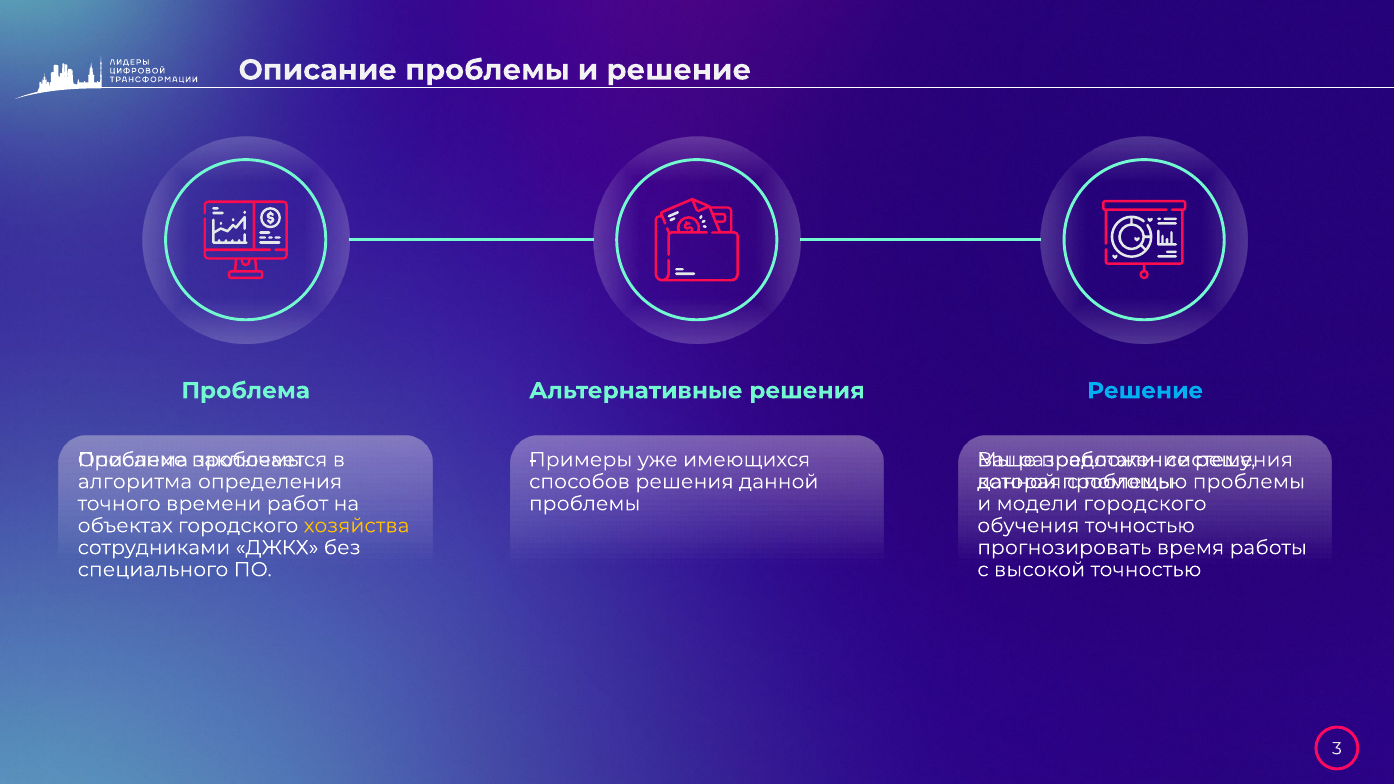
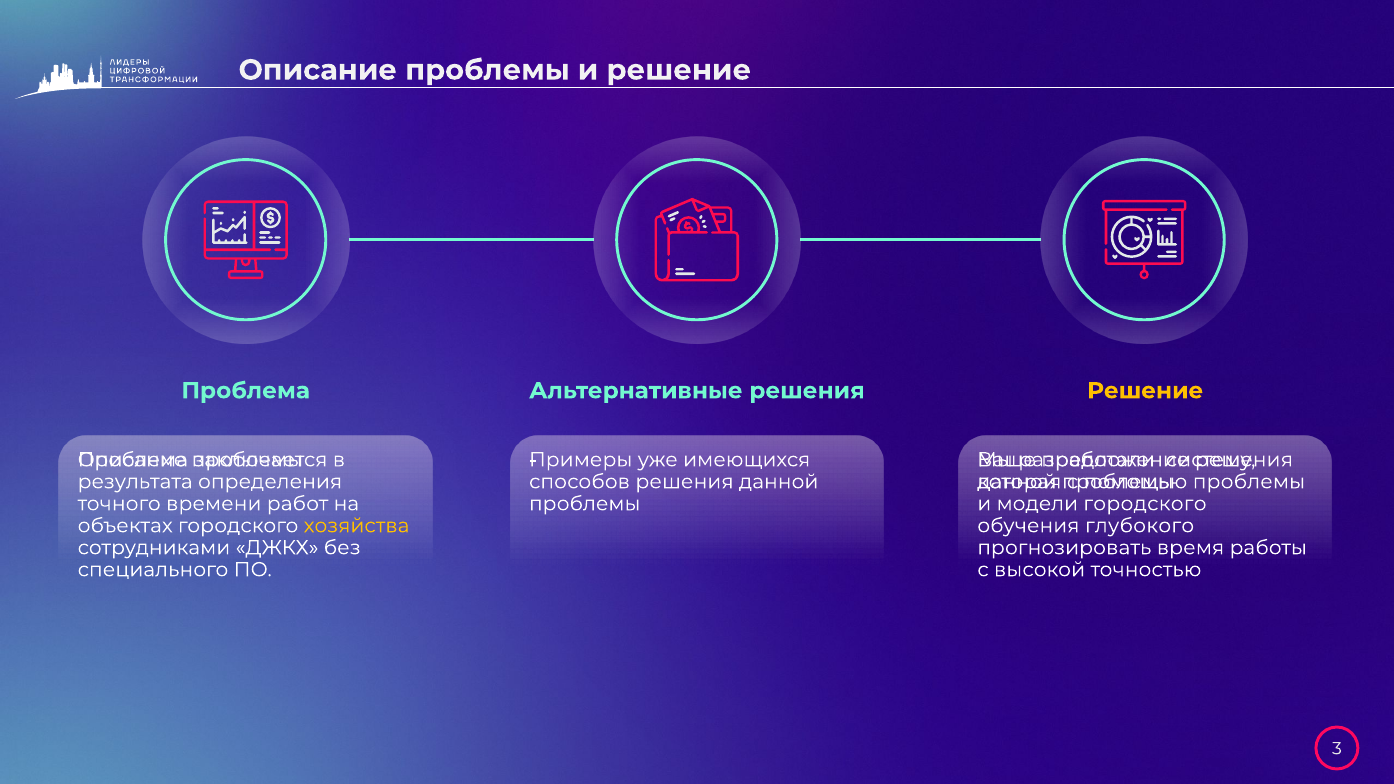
Решение colour: light blue -> yellow (1145, 391)
алгоритма: алгоритма -> результата (135, 482)
обучения точностью: точностью -> глубокого (1140, 526)
